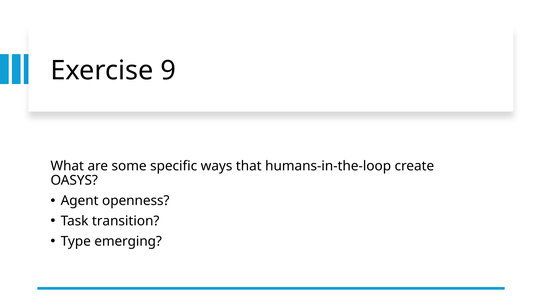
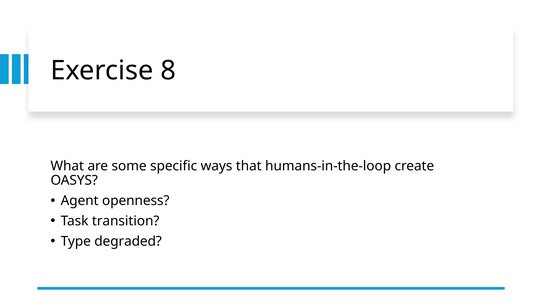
9: 9 -> 8 (168, 70)
emerging: emerging -> degraded (128, 241)
